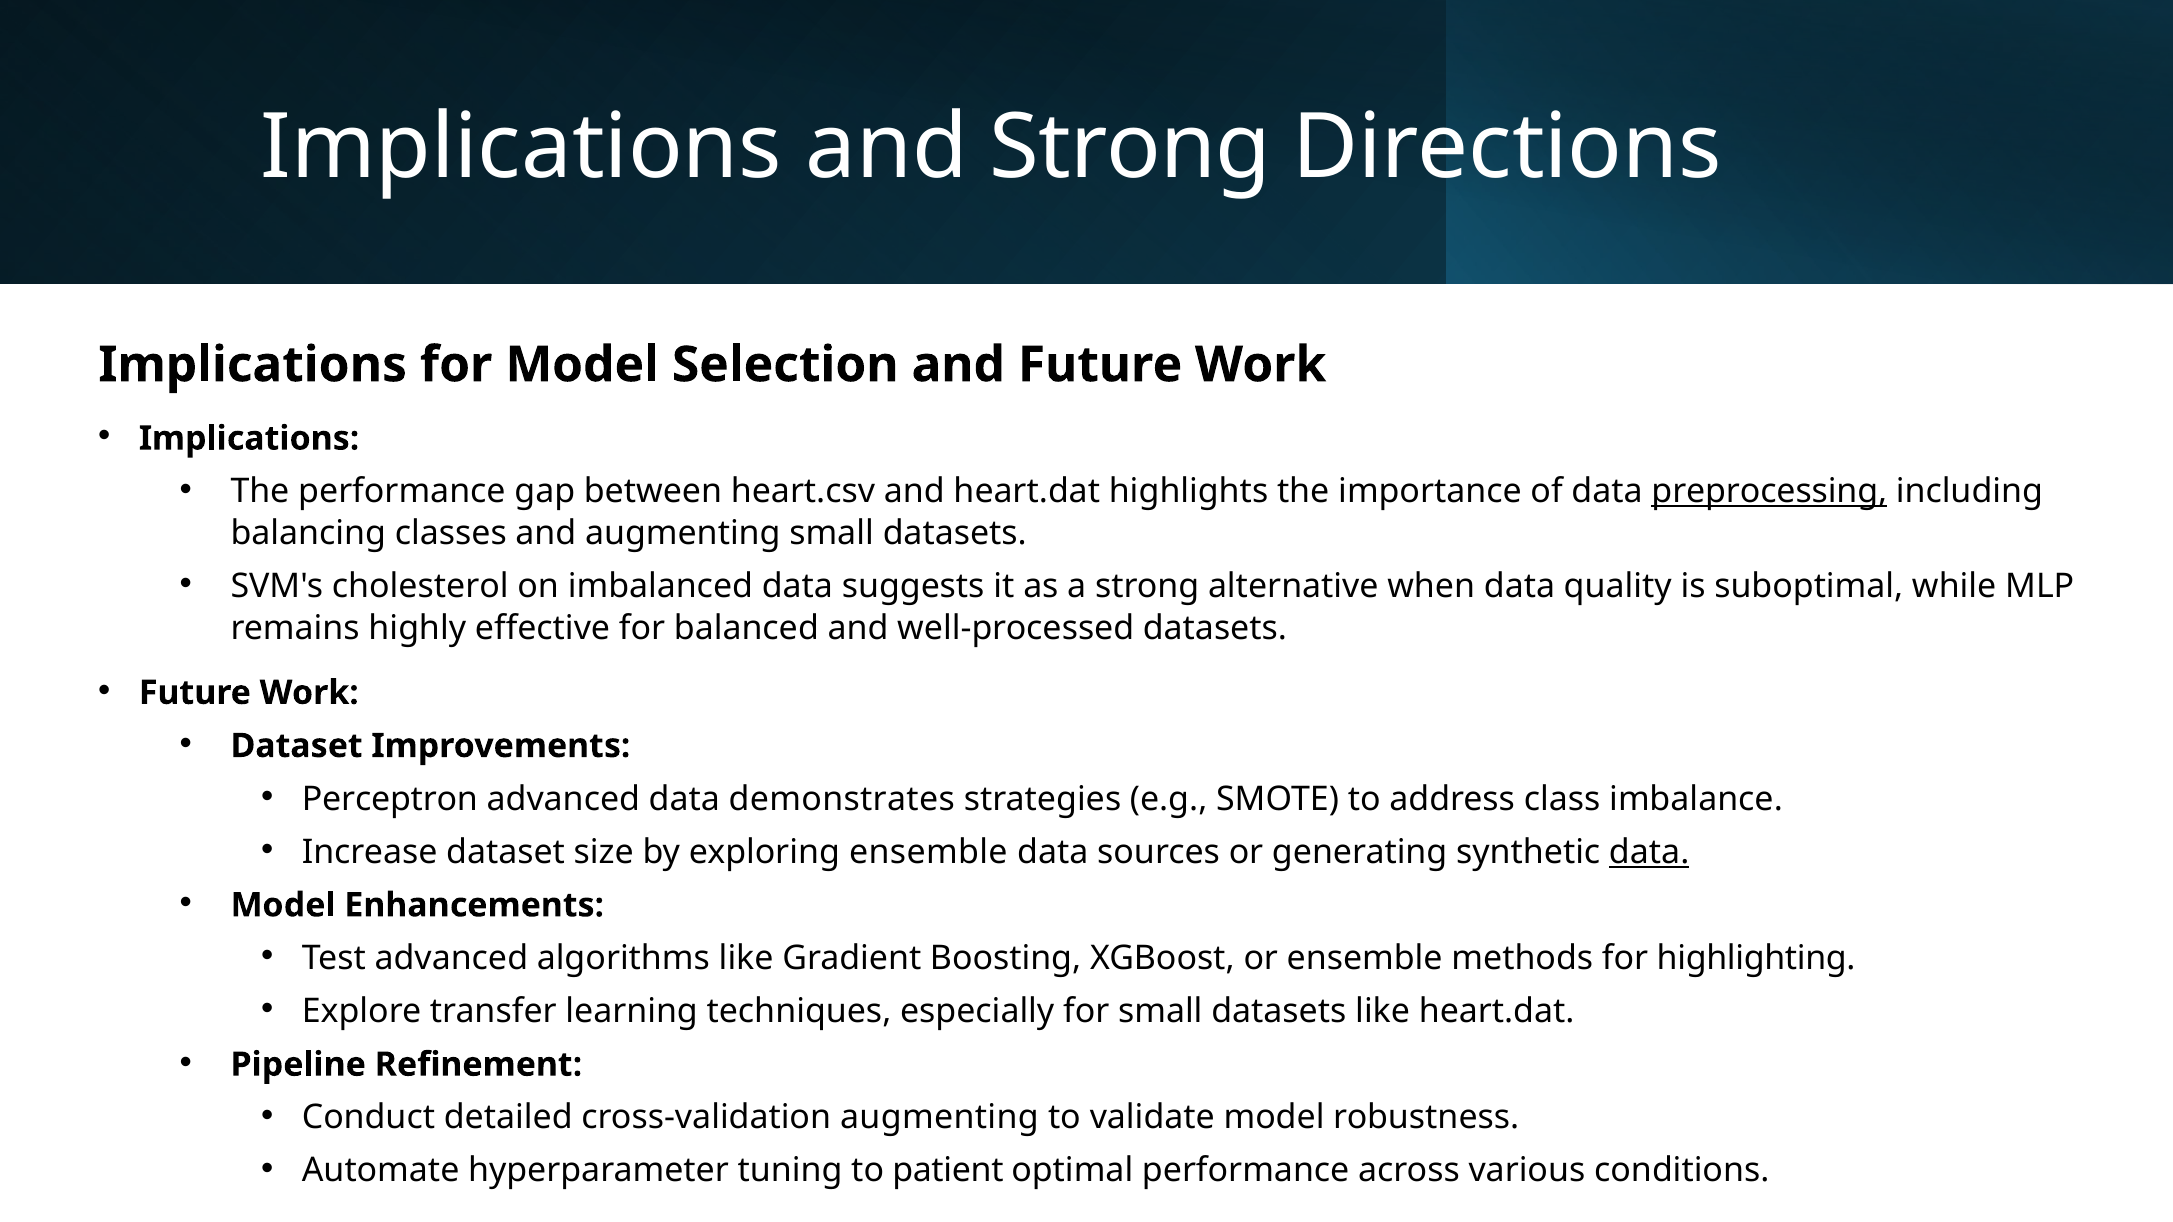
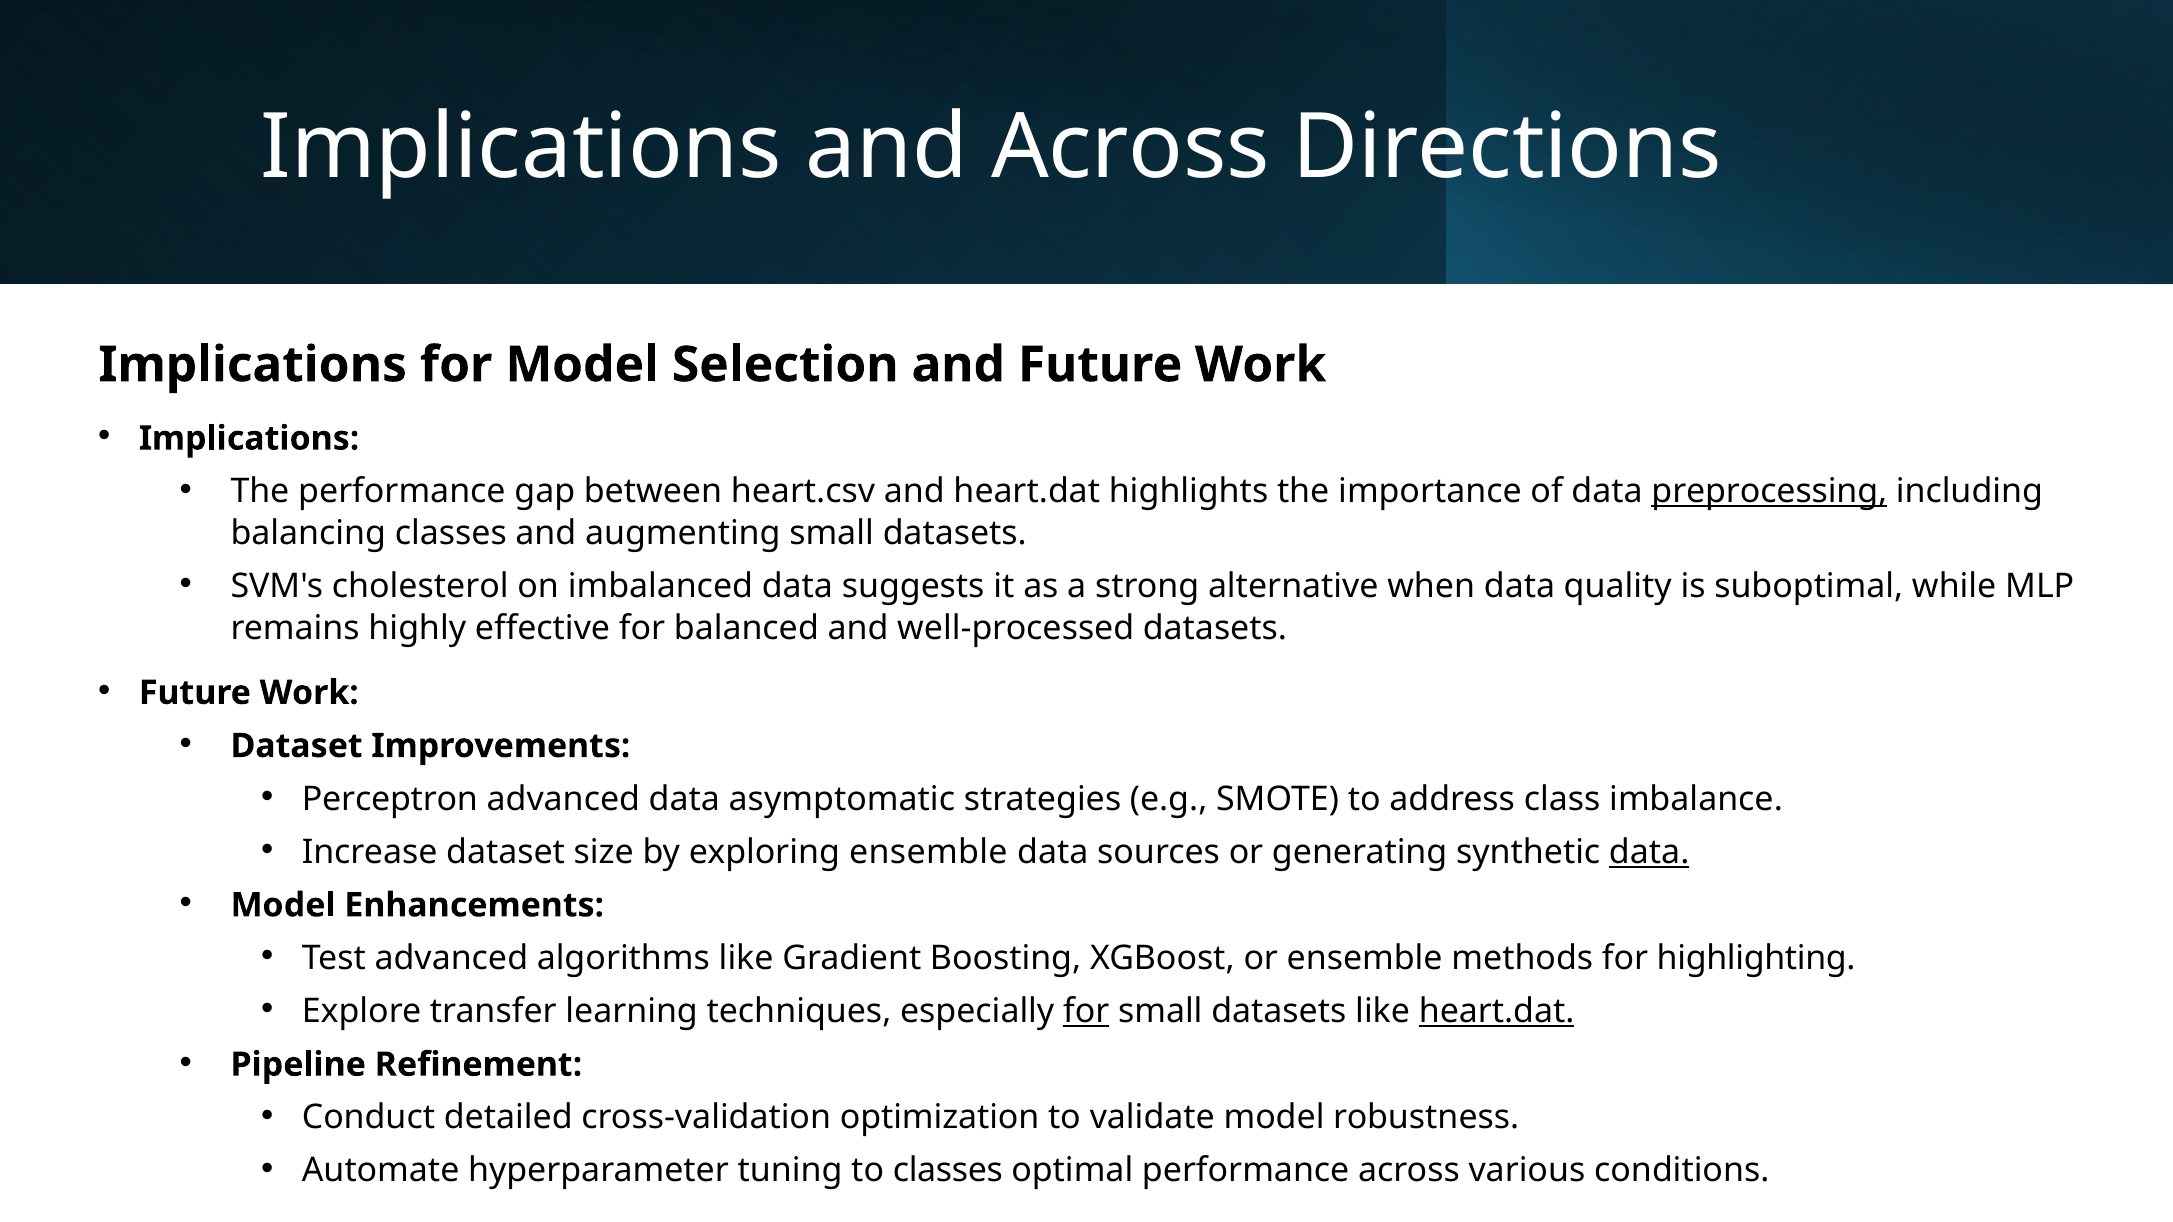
and Strong: Strong -> Across (1130, 148)
demonstrates: demonstrates -> asymptomatic (842, 799)
for underline: none -> present (1086, 1012)
heart.dat underline: none -> present (1497, 1012)
cross-validation augmenting: augmenting -> optimization (940, 1118)
to patient: patient -> classes (948, 1171)
